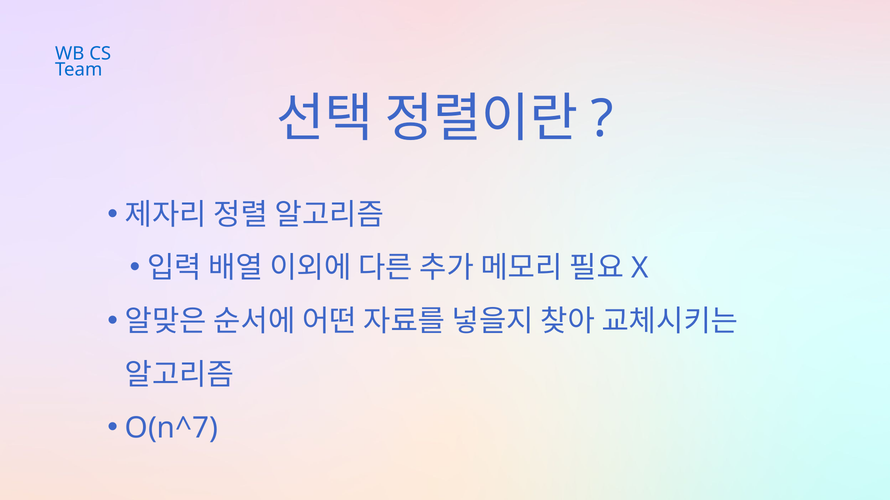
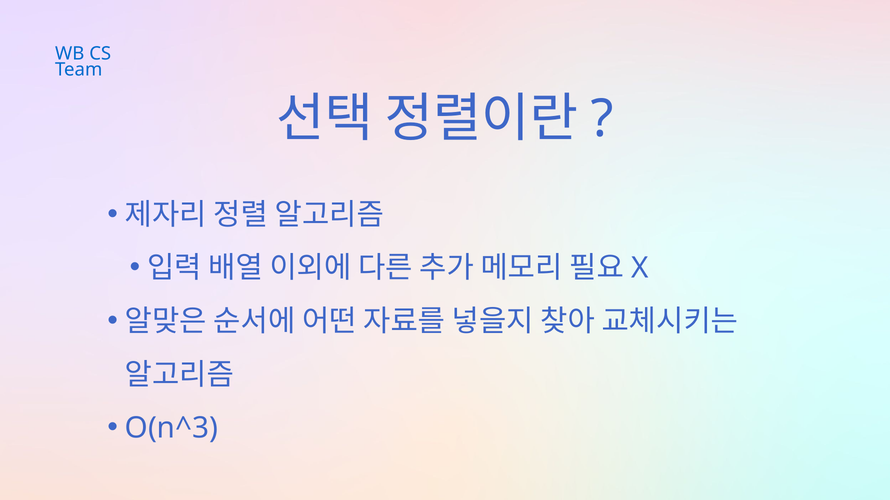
O(n^7: O(n^7 -> O(n^3 (171, 429)
